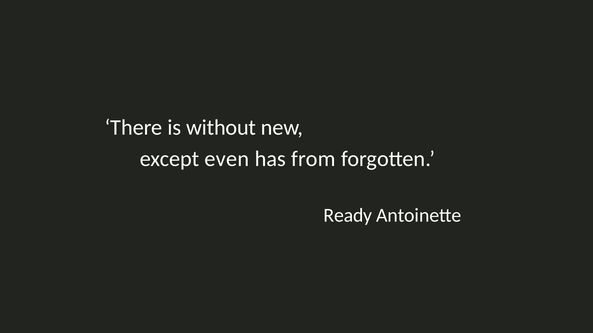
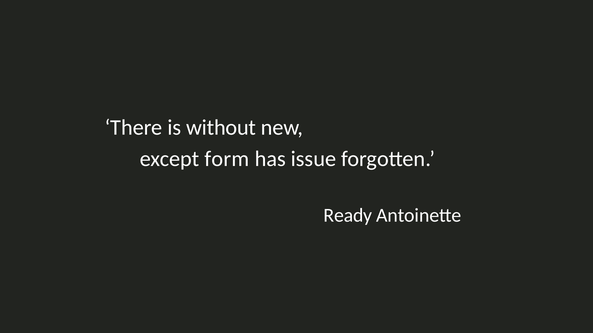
even: even -> form (227, 159)
from: from -> issue (313, 159)
